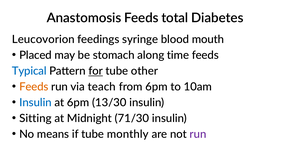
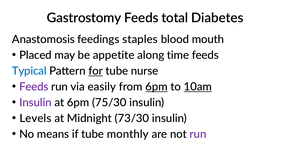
Anastomosis: Anastomosis -> Gastrostomy (84, 18)
Leucovorion: Leucovorion -> Anastomosis (43, 40)
syringe: syringe -> staples (140, 40)
stomach: stomach -> appetite (114, 55)
other: other -> nurse (145, 71)
Feeds colour: orange -> purple (34, 87)
teach: teach -> easily (102, 87)
6pm underline: none -> present (156, 87)
10am underline: none -> present (198, 87)
Insulin colour: blue -> purple (35, 103)
13/30: 13/30 -> 75/30 (109, 103)
Sitting: Sitting -> Levels (35, 119)
71/30: 71/30 -> 73/30 (132, 119)
